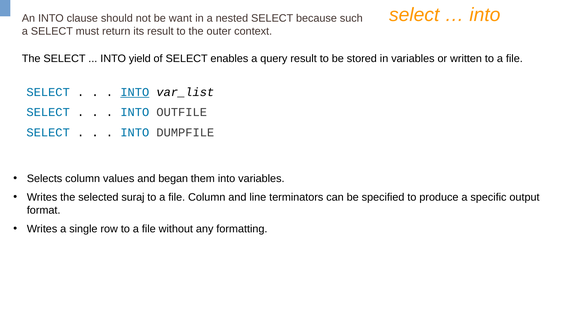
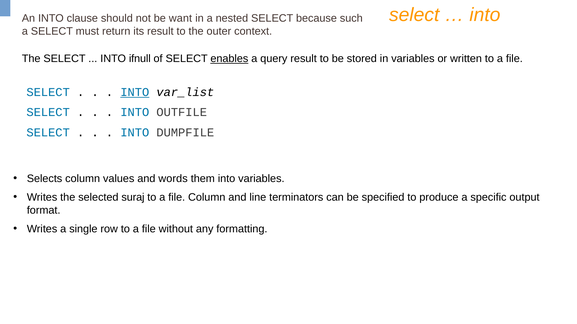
yield: yield -> ifnull (140, 59)
enables underline: none -> present (229, 59)
began: began -> words (173, 179)
